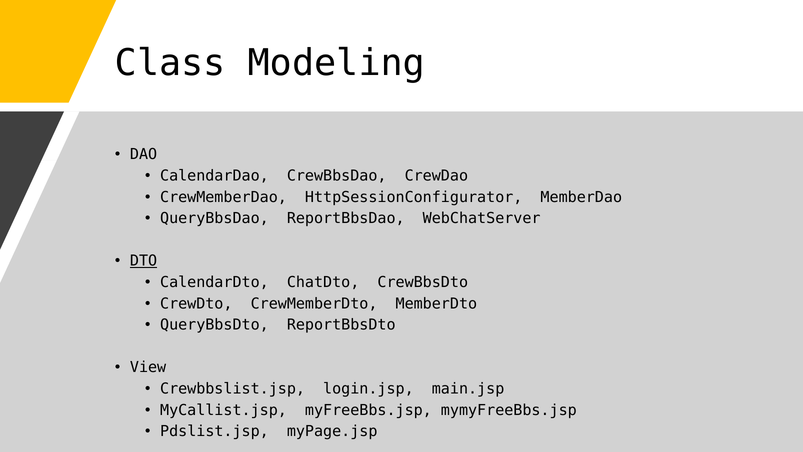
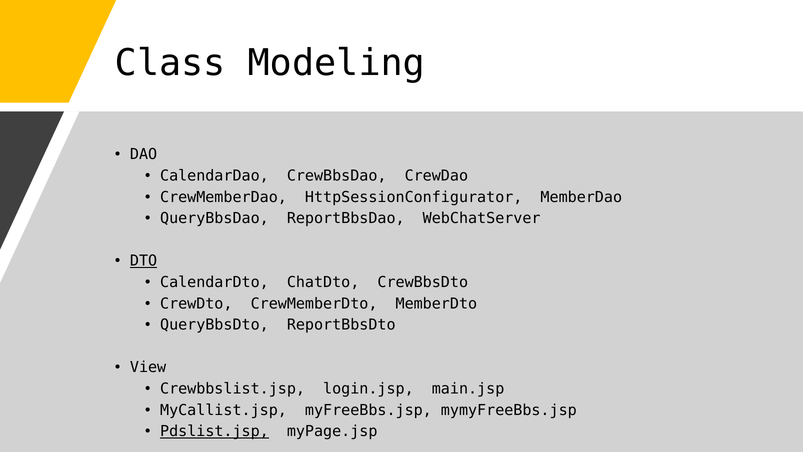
Pdslist.jsp underline: none -> present (214, 431)
